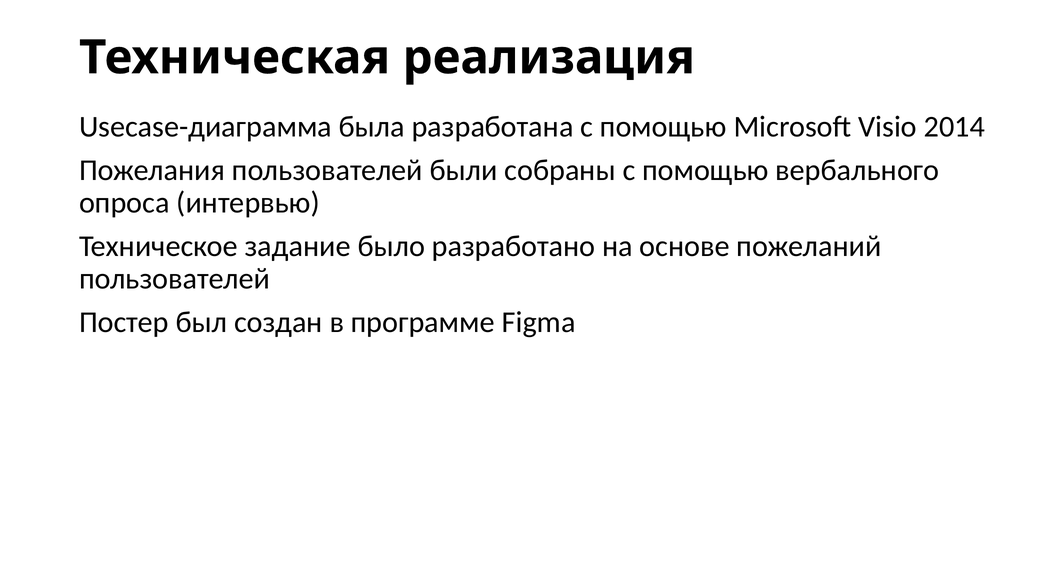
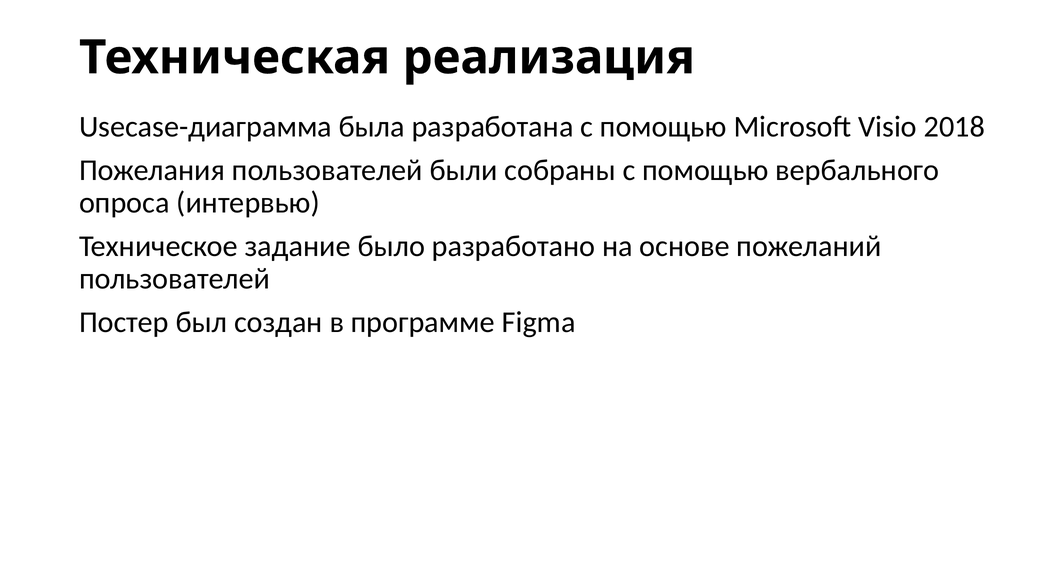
2014: 2014 -> 2018 (954, 127)
